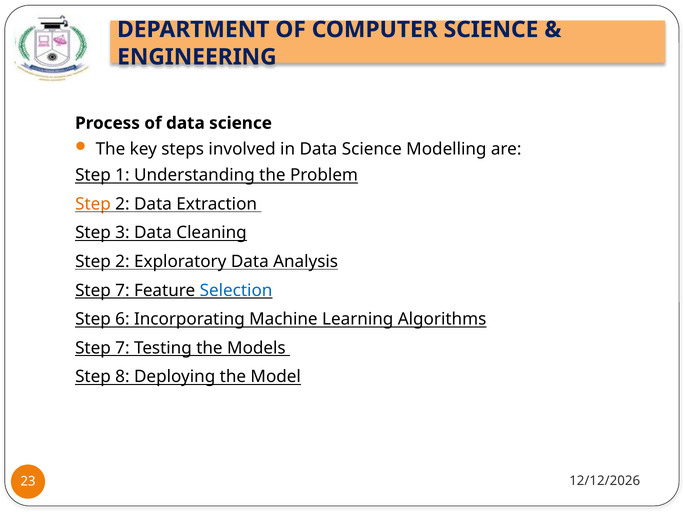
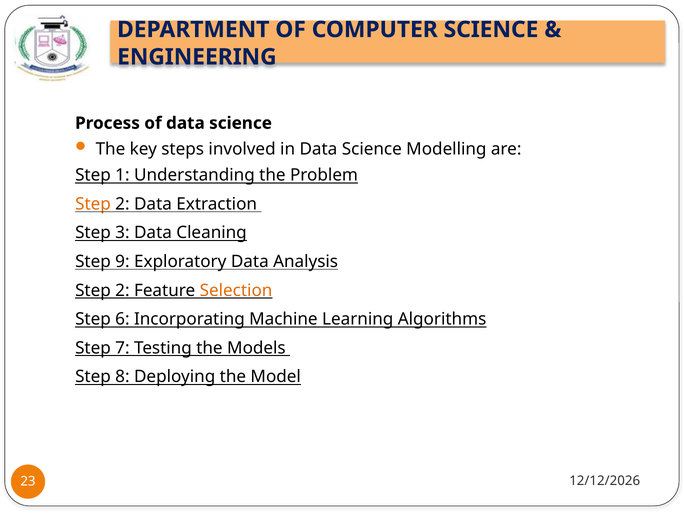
2: 2 -> 9 (122, 262)
7: 7 -> 2 (122, 290)
Selection colour: blue -> orange (236, 290)
